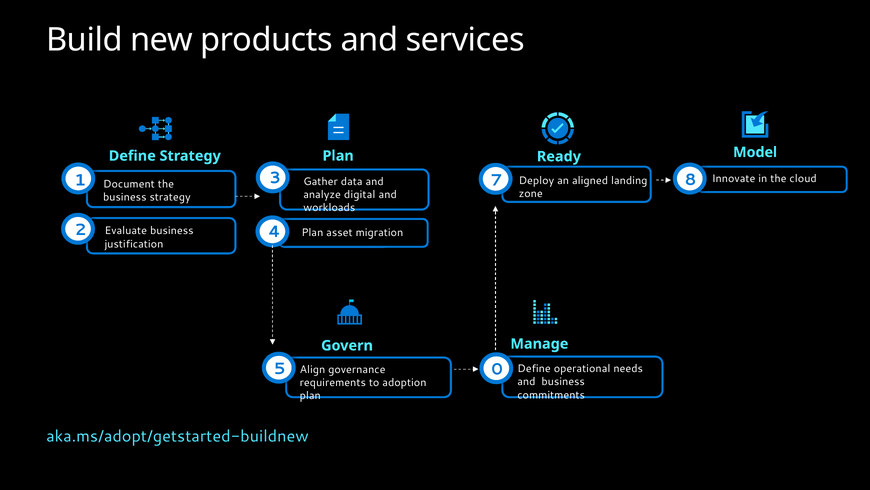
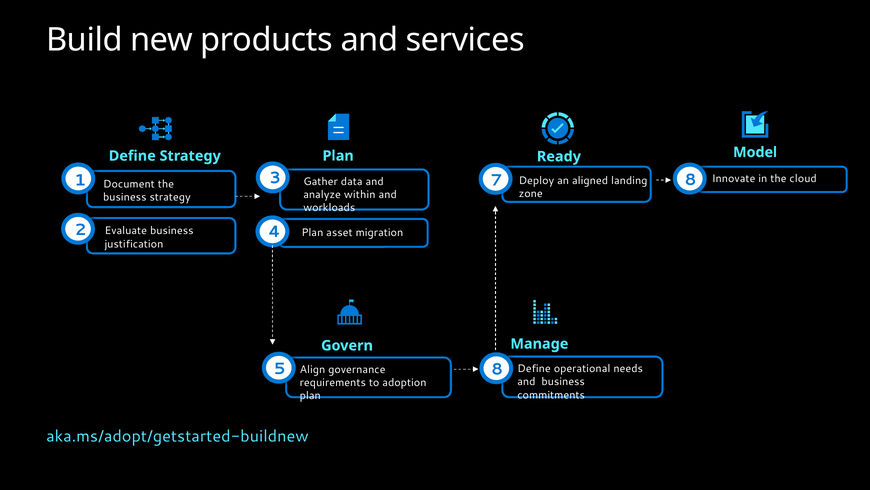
digital: digital -> within (360, 194)
5 0: 0 -> 8 (497, 369)
